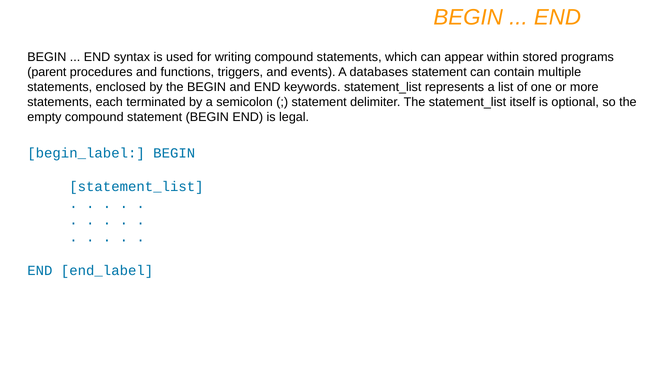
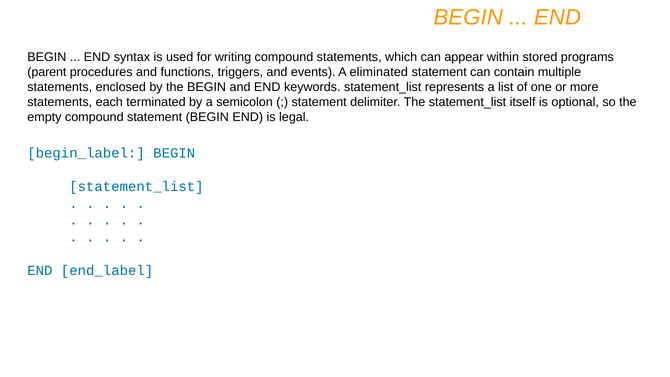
databases: databases -> eliminated (379, 72)
